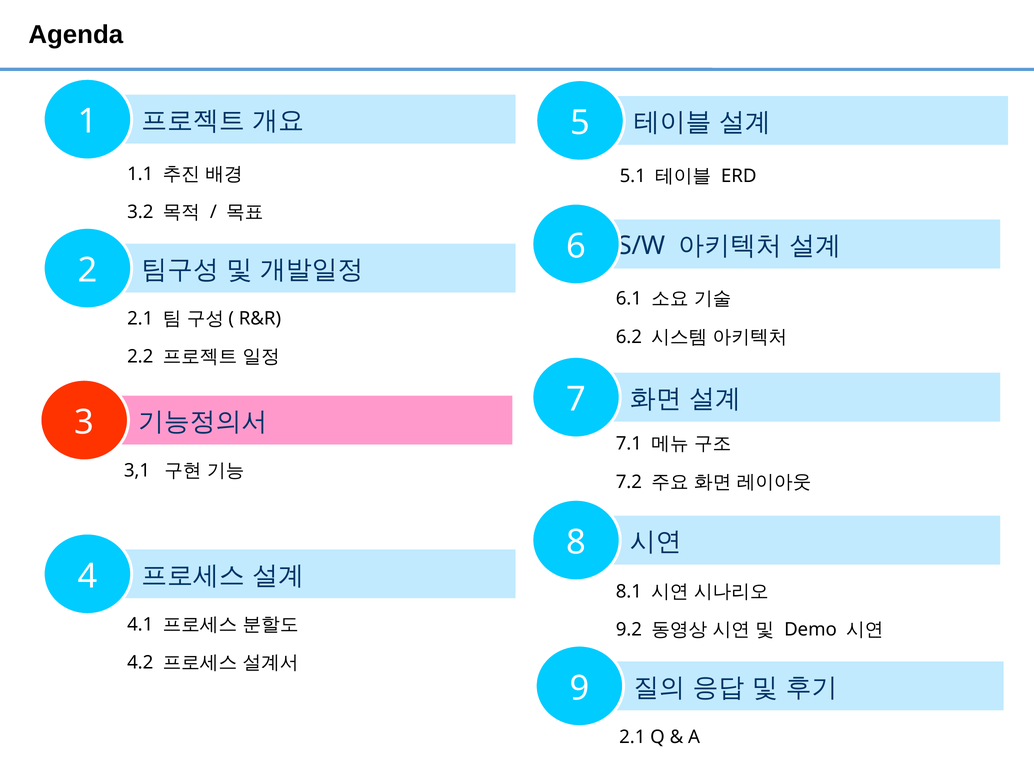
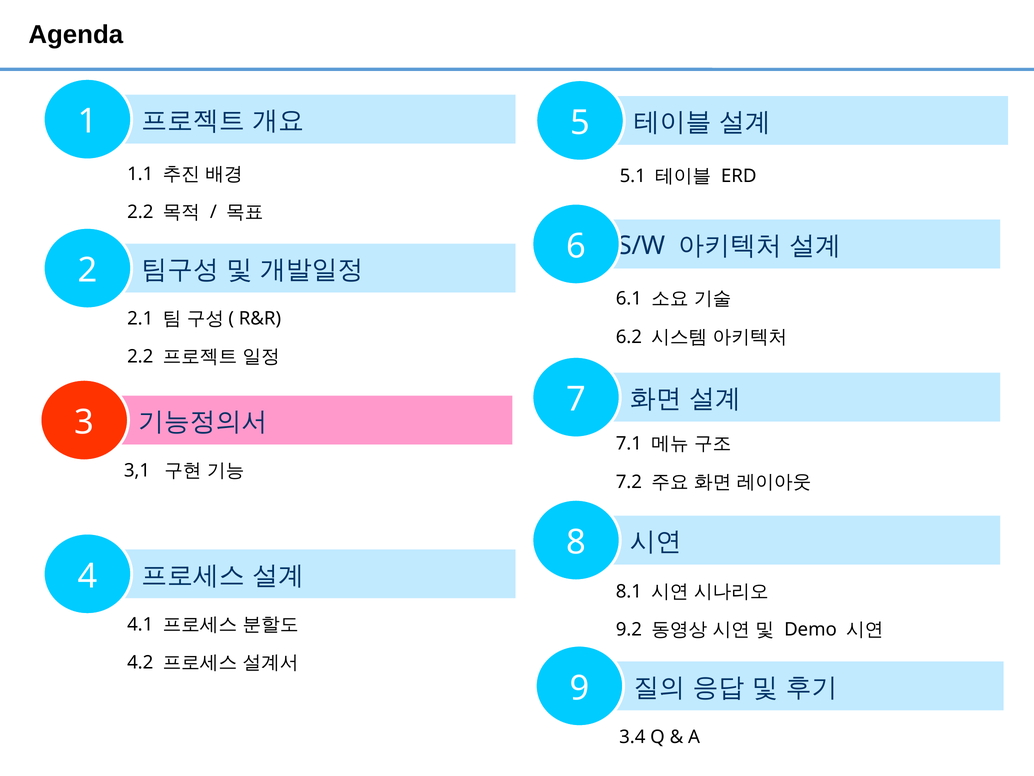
3.2: 3.2 -> 2.2 (140, 212)
2.1: 2.1 -> 3.4 (632, 737)
